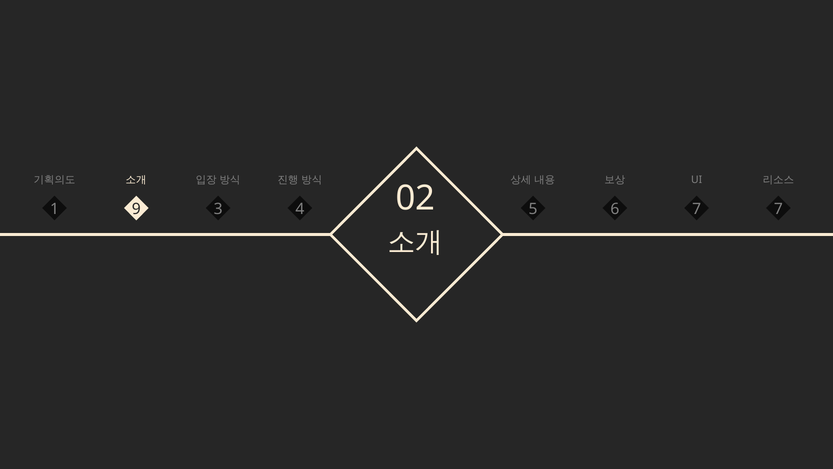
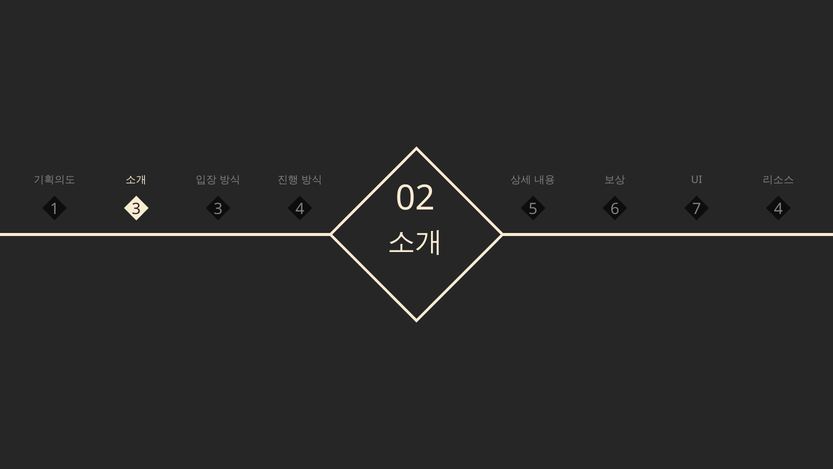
1 9: 9 -> 3 (136, 209)
4 7: 7 -> 4 (778, 209)
